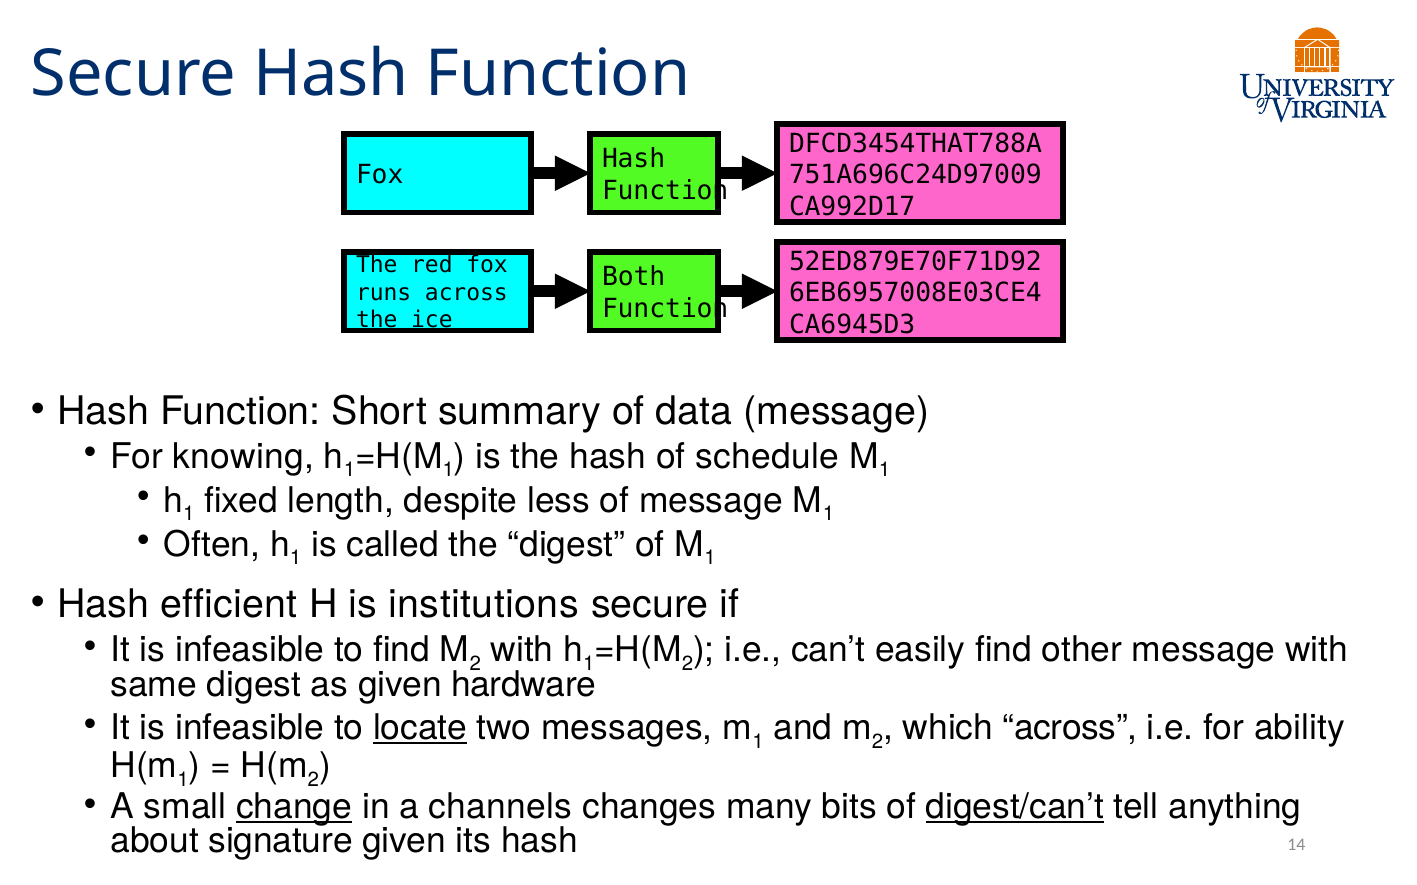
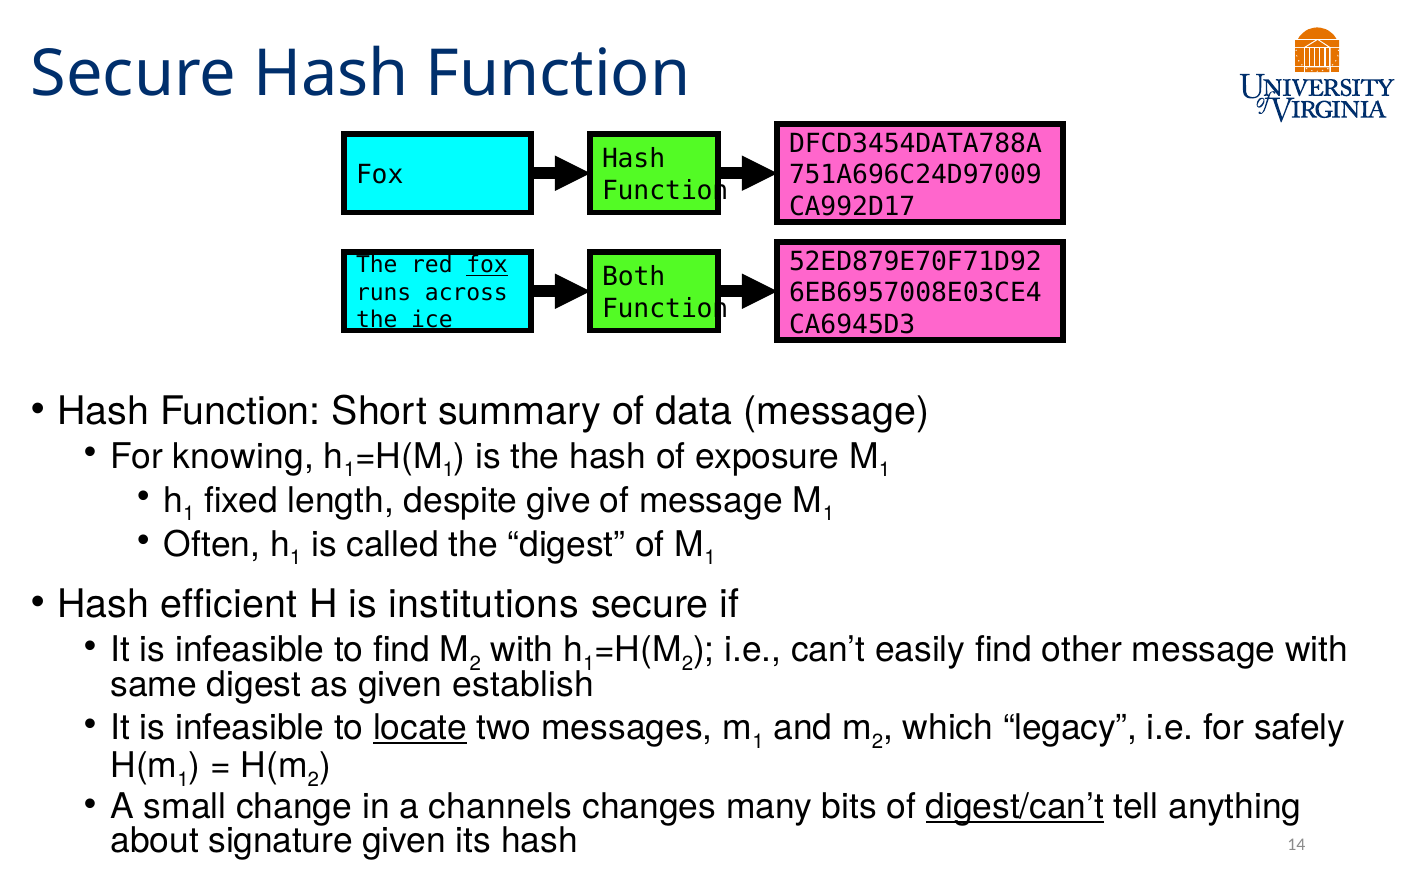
DFCD3454THAT788A: DFCD3454THAT788A -> DFCD3454DATA788A (915, 144)
fox underline: none -> present (487, 266)
schedule: schedule -> exposure (767, 457)
less: less -> give (559, 501)
hardware: hardware -> establish (523, 685)
which across: across -> legacy (1070, 728)
ability: ability -> safely (1300, 728)
change underline: present -> none (294, 807)
